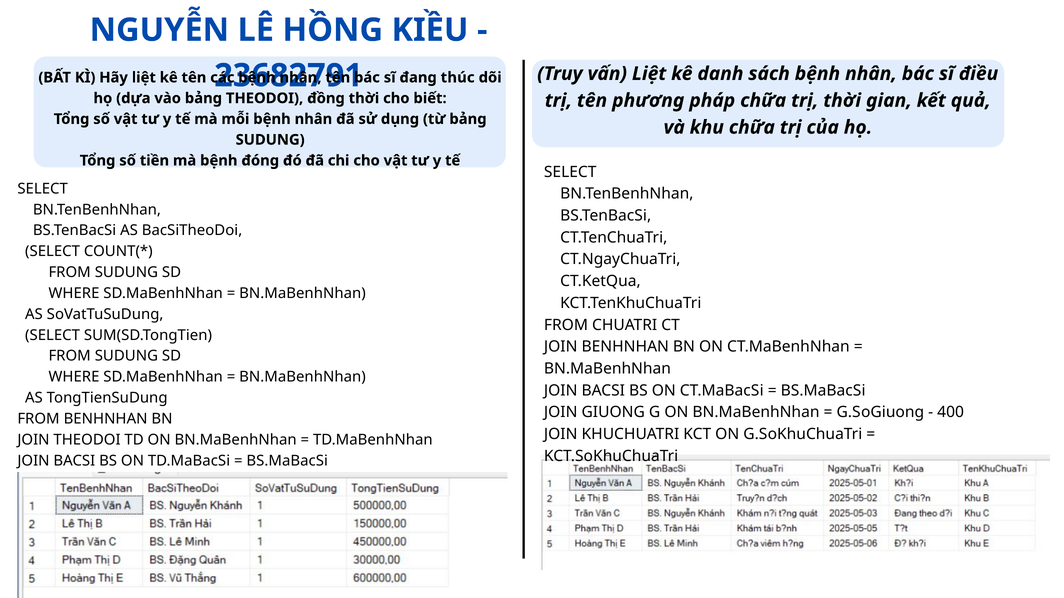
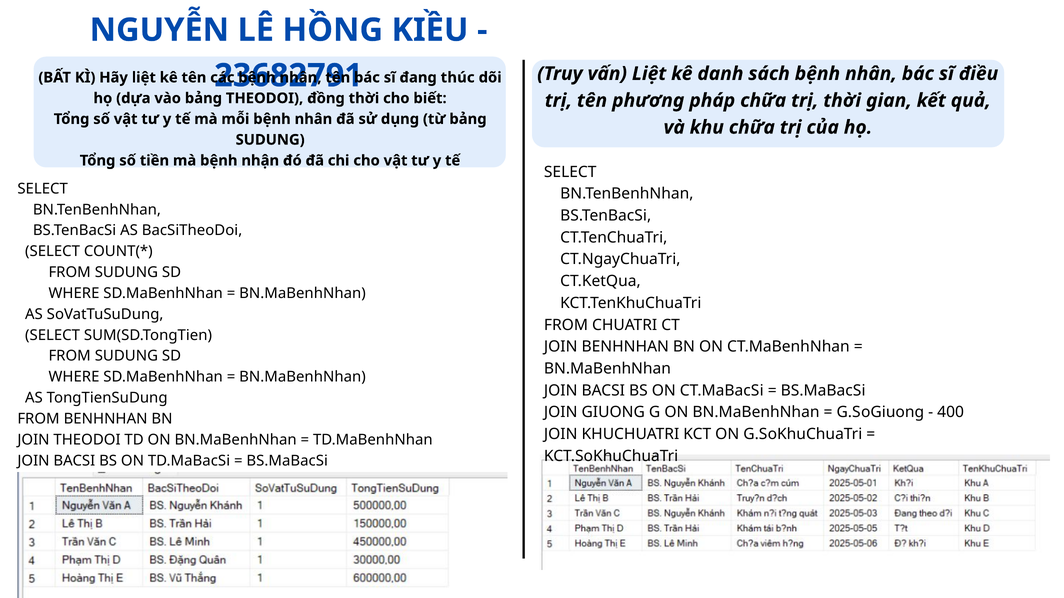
đóng: đóng -> nhận (260, 161)
